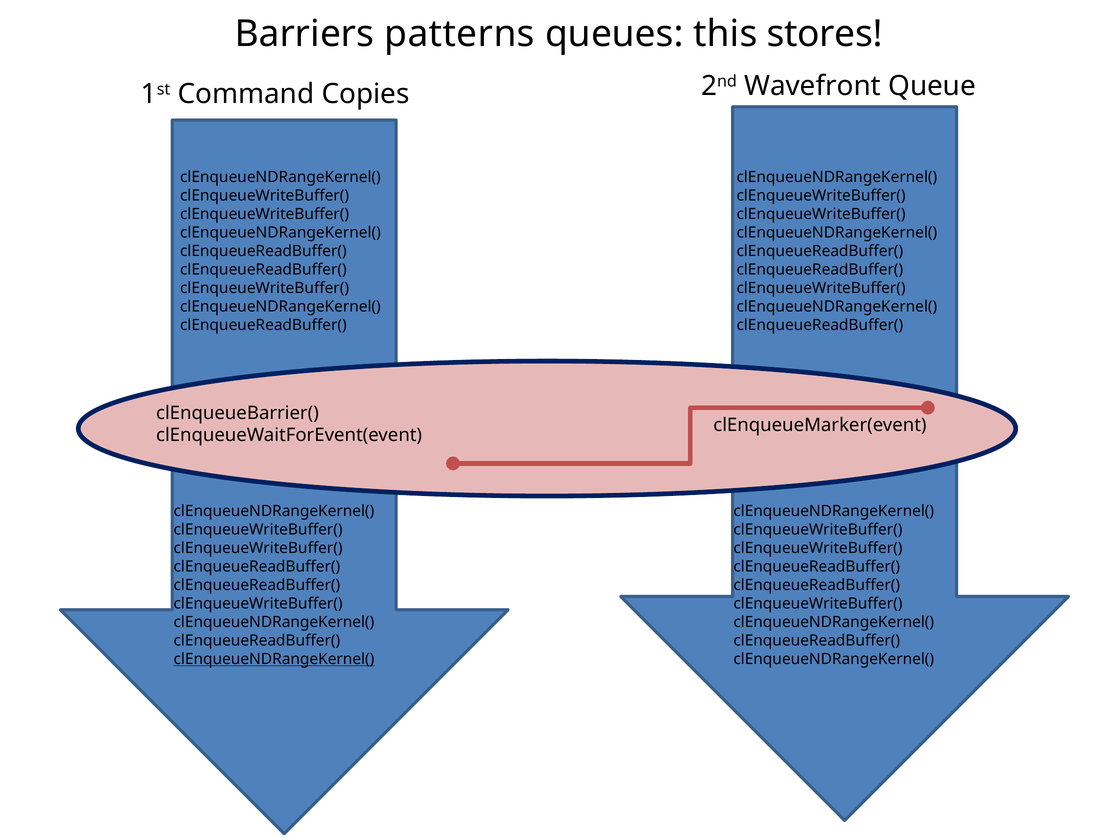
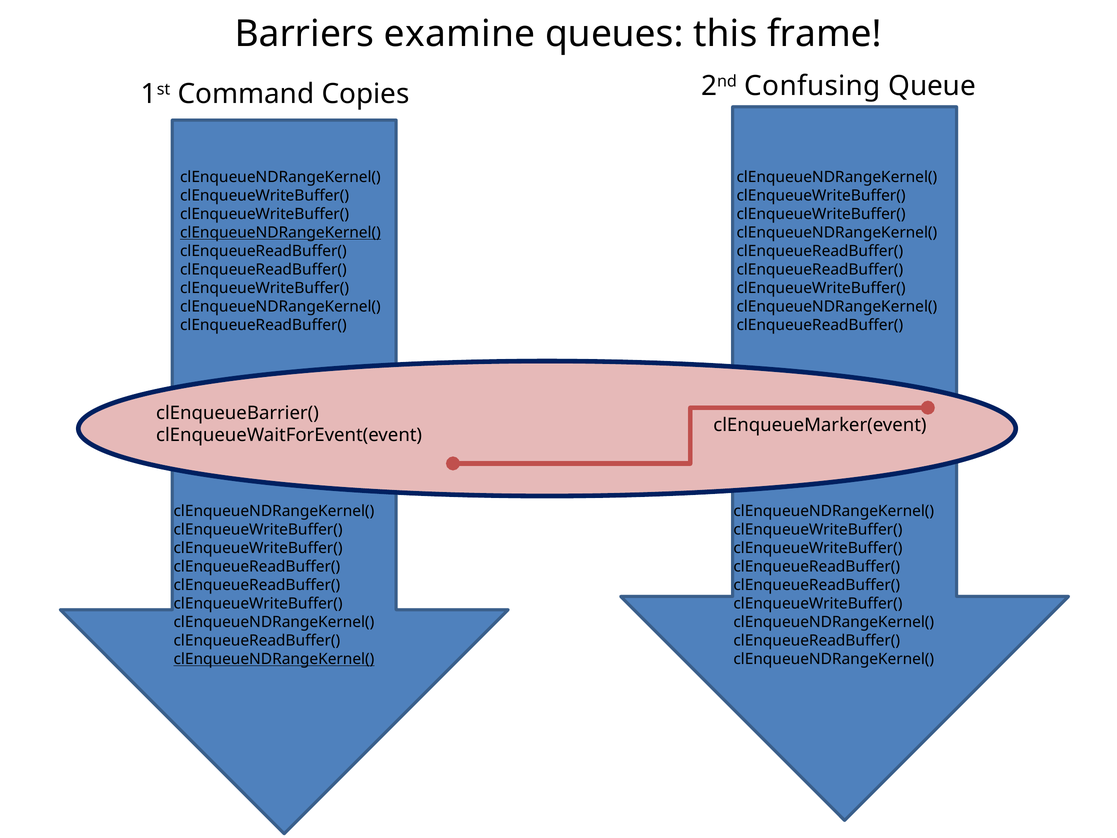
patterns: patterns -> examine (460, 34)
stores: stores -> frame (824, 34)
Wavefront: Wavefront -> Confusing (812, 86)
clEnqueueNDRangeKernel( underline: none -> present (280, 232)
